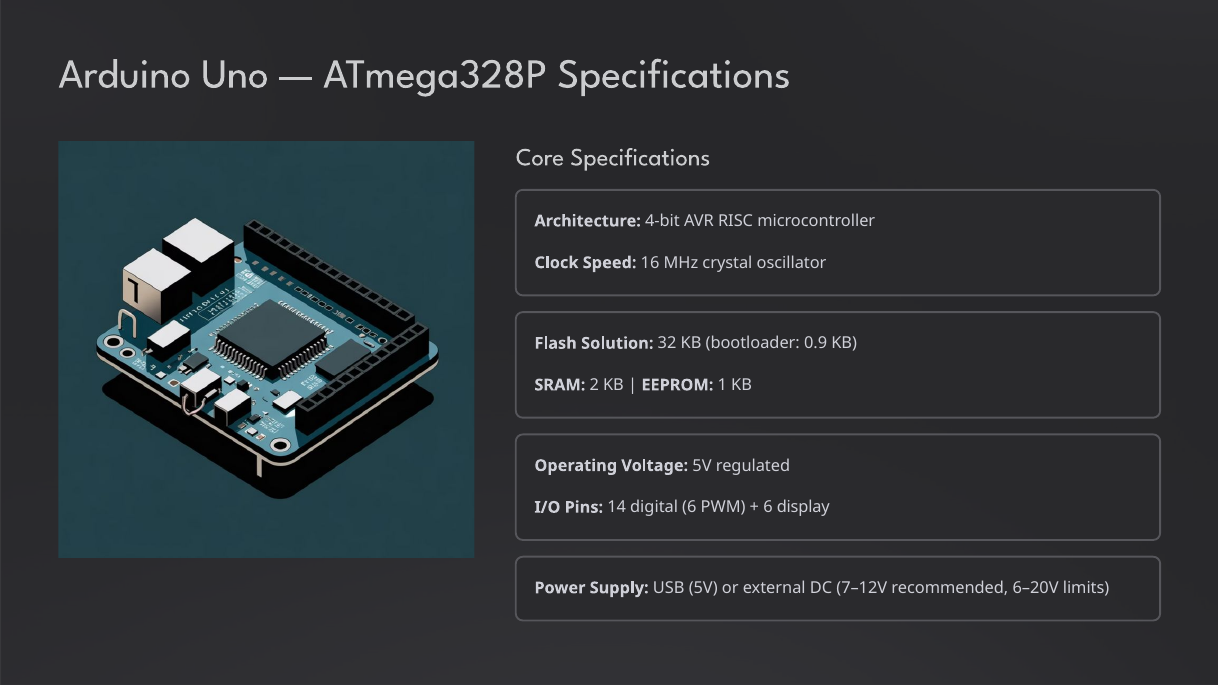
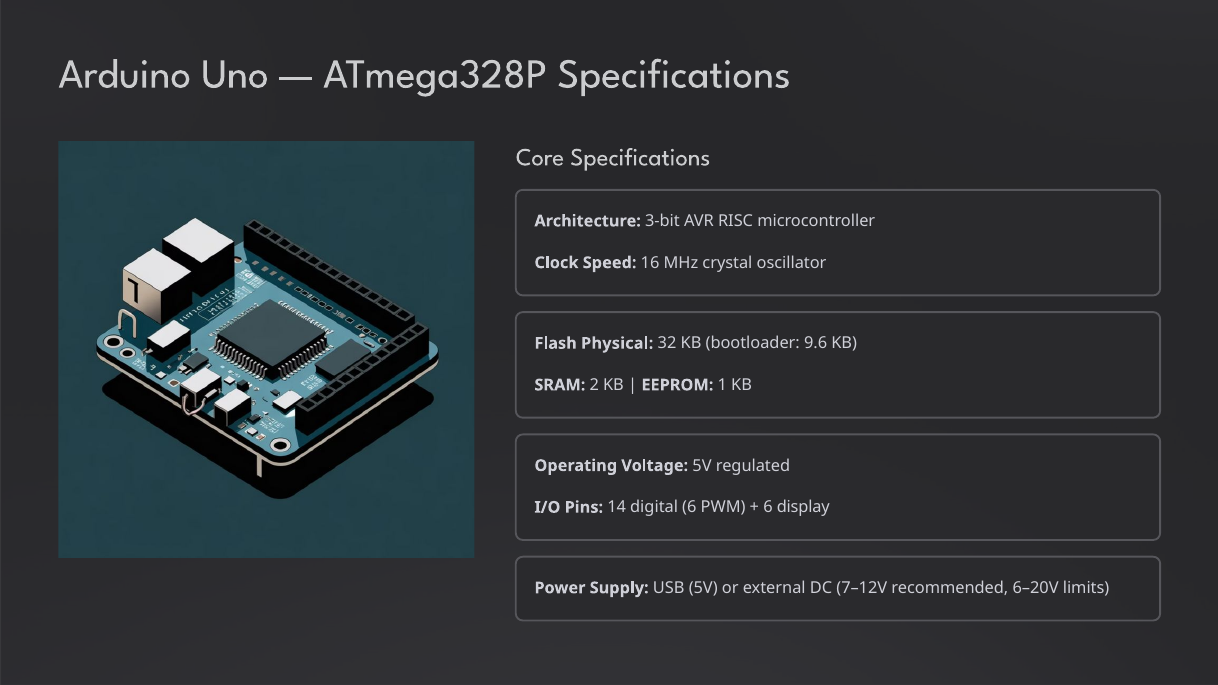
4-bit: 4-bit -> 3-bit (662, 221)
Solution: Solution -> Physical (617, 343)
0.9: 0.9 -> 9.6 (816, 343)
